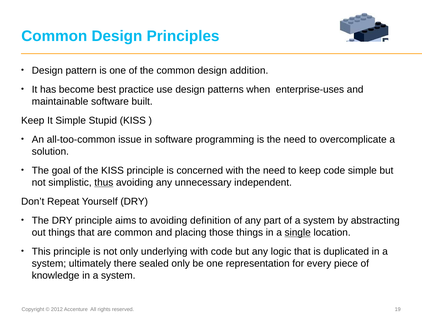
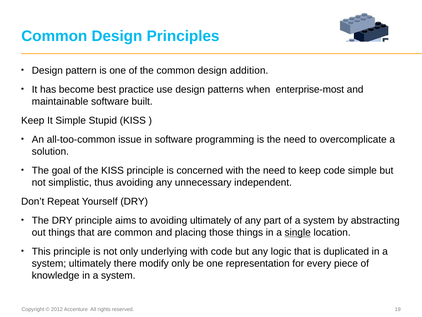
enterprise-uses: enterprise-uses -> enterprise-most (310, 89)
thus underline: present -> none (104, 182)
avoiding definition: definition -> ultimately (211, 220)
sealed: sealed -> modify (154, 263)
